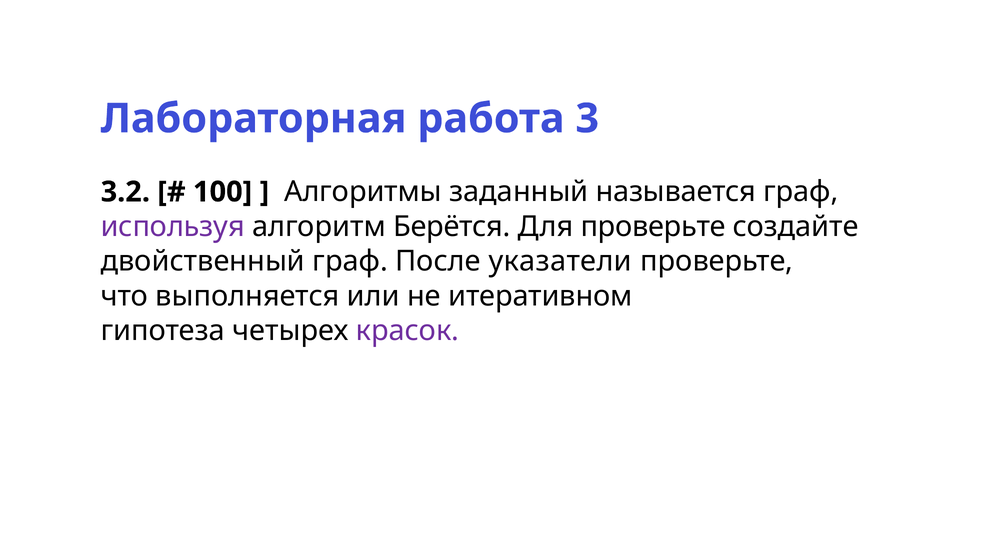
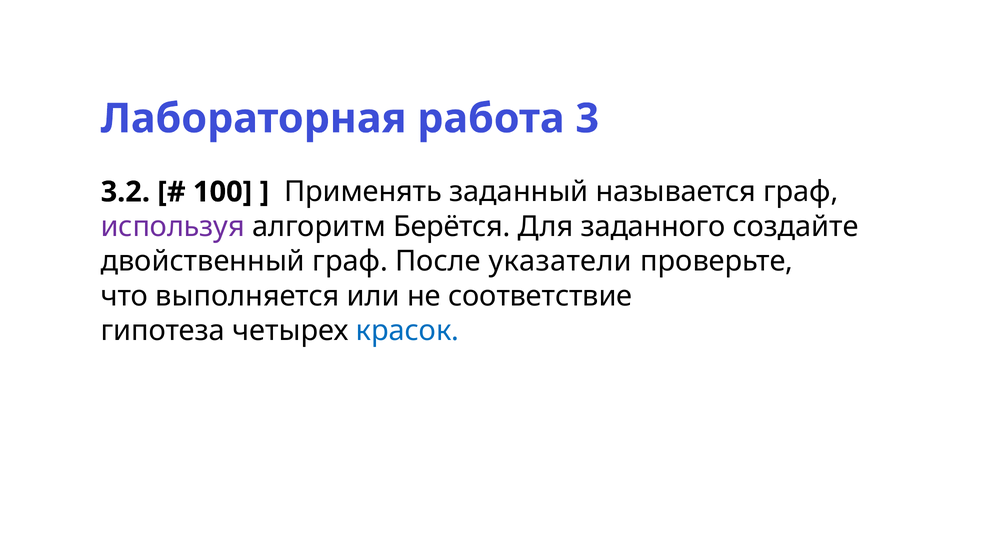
Алгоритмы: Алгоритмы -> Применять (363, 192)
Для проверьте: проверьте -> заданного (653, 227)
итеративном: итеративном -> соответствие (540, 296)
красок colour: purple -> blue (407, 331)
